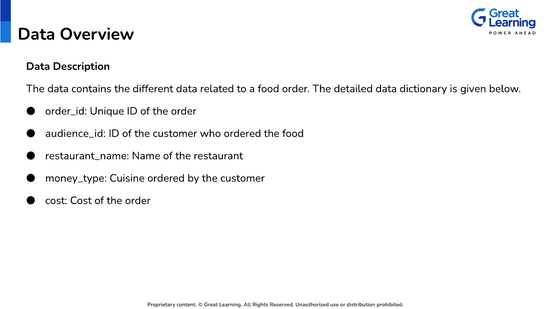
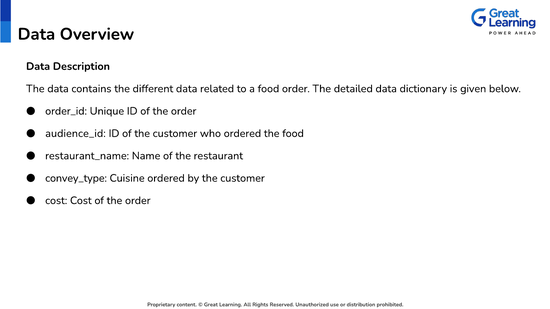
money_type: money_type -> convey_type (76, 178)
